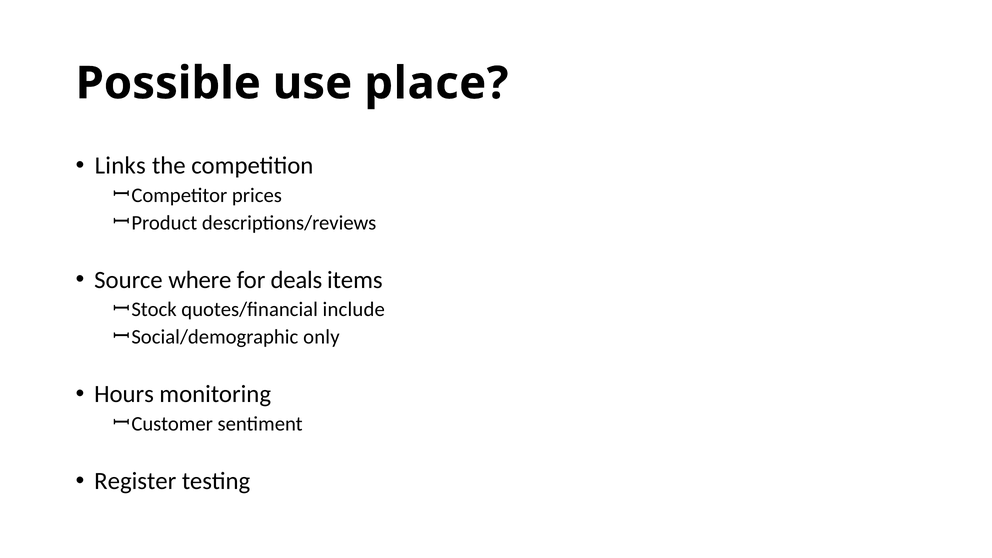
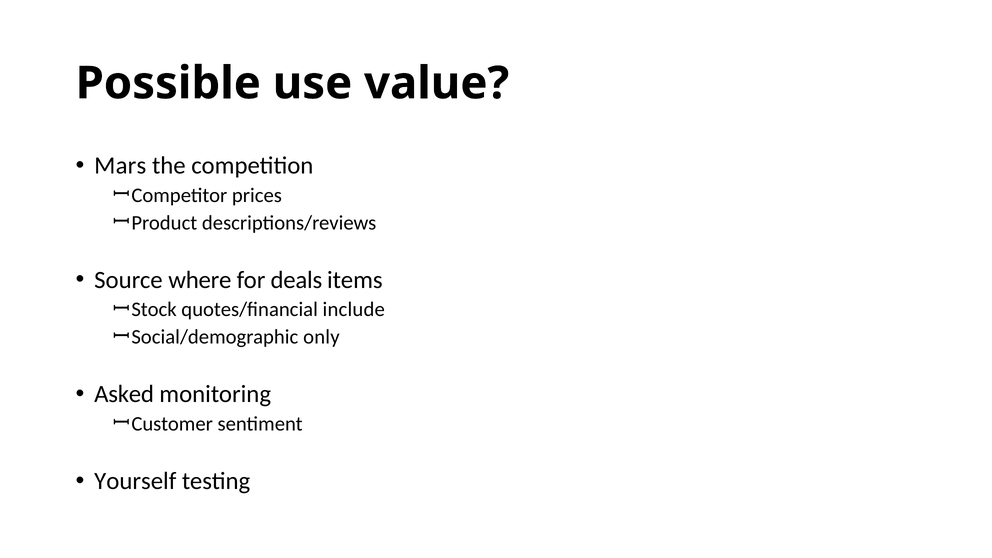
place: place -> value (437, 83)
Links: Links -> Mars (120, 166)
Hours: Hours -> Asked (124, 394)
Register: Register -> Yourself (135, 481)
